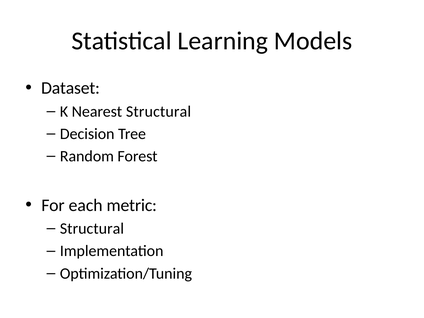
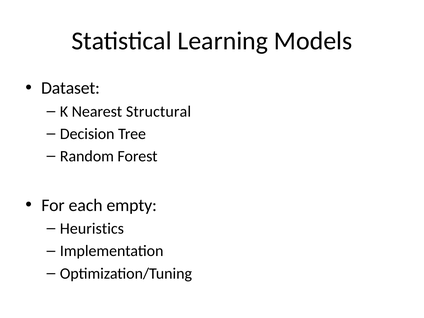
metric: metric -> empty (132, 205)
Structural: Structural -> Heuristics (92, 229)
